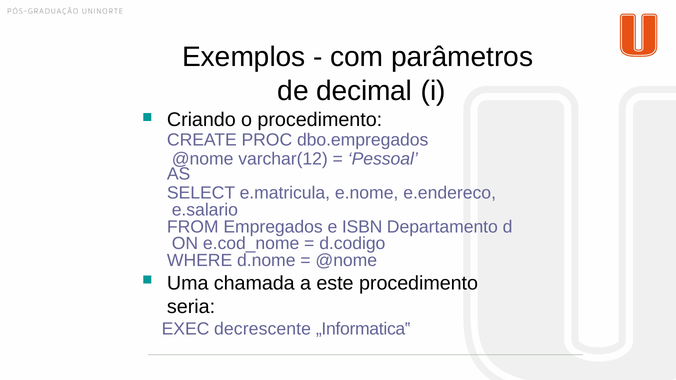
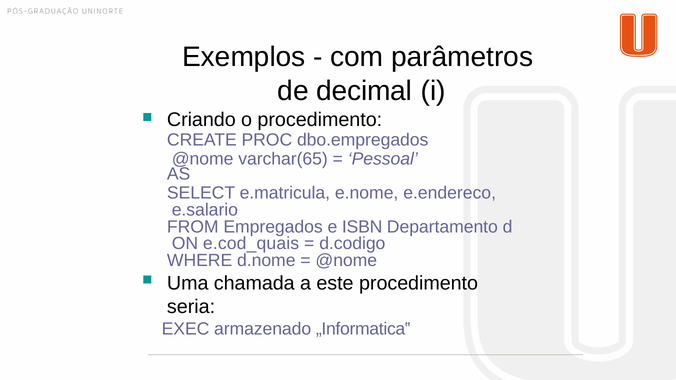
varchar(12: varchar(12 -> varchar(65 (283, 159)
e.cod_nome: e.cod_nome -> e.cod_quais (251, 244)
decrescente: decrescente -> armazenado (263, 329)
